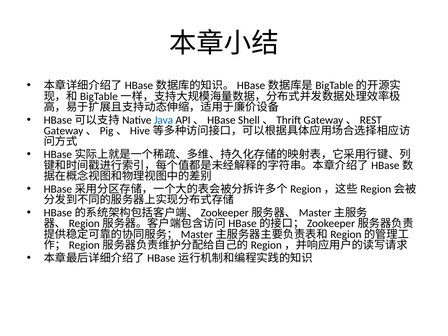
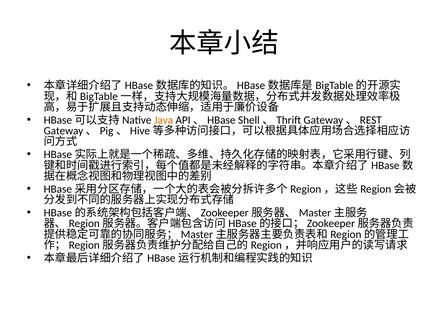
Java colour: blue -> orange (164, 120)
